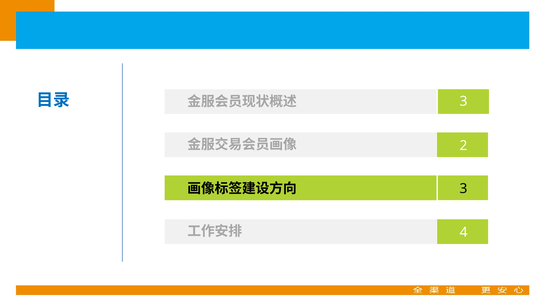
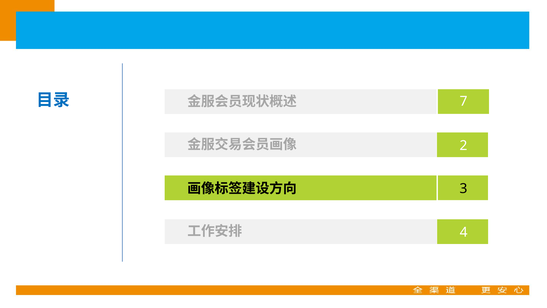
3: 3 -> 7 (464, 101)
